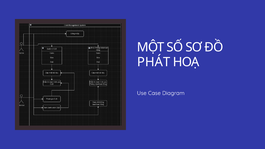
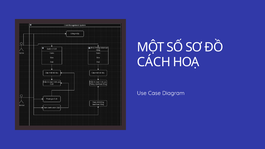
PHÁT: PHÁT -> CÁCH (154, 62)
